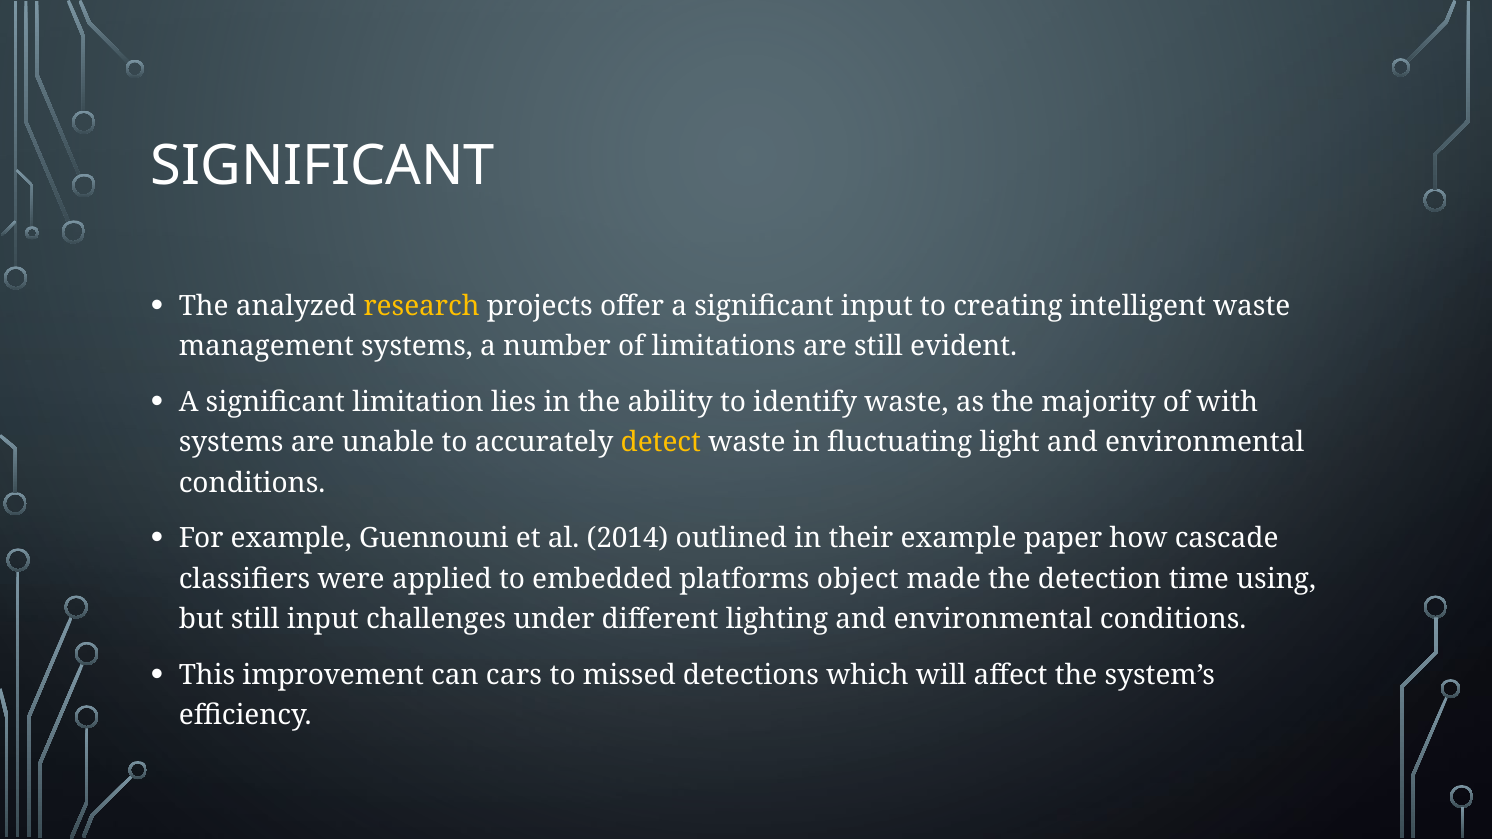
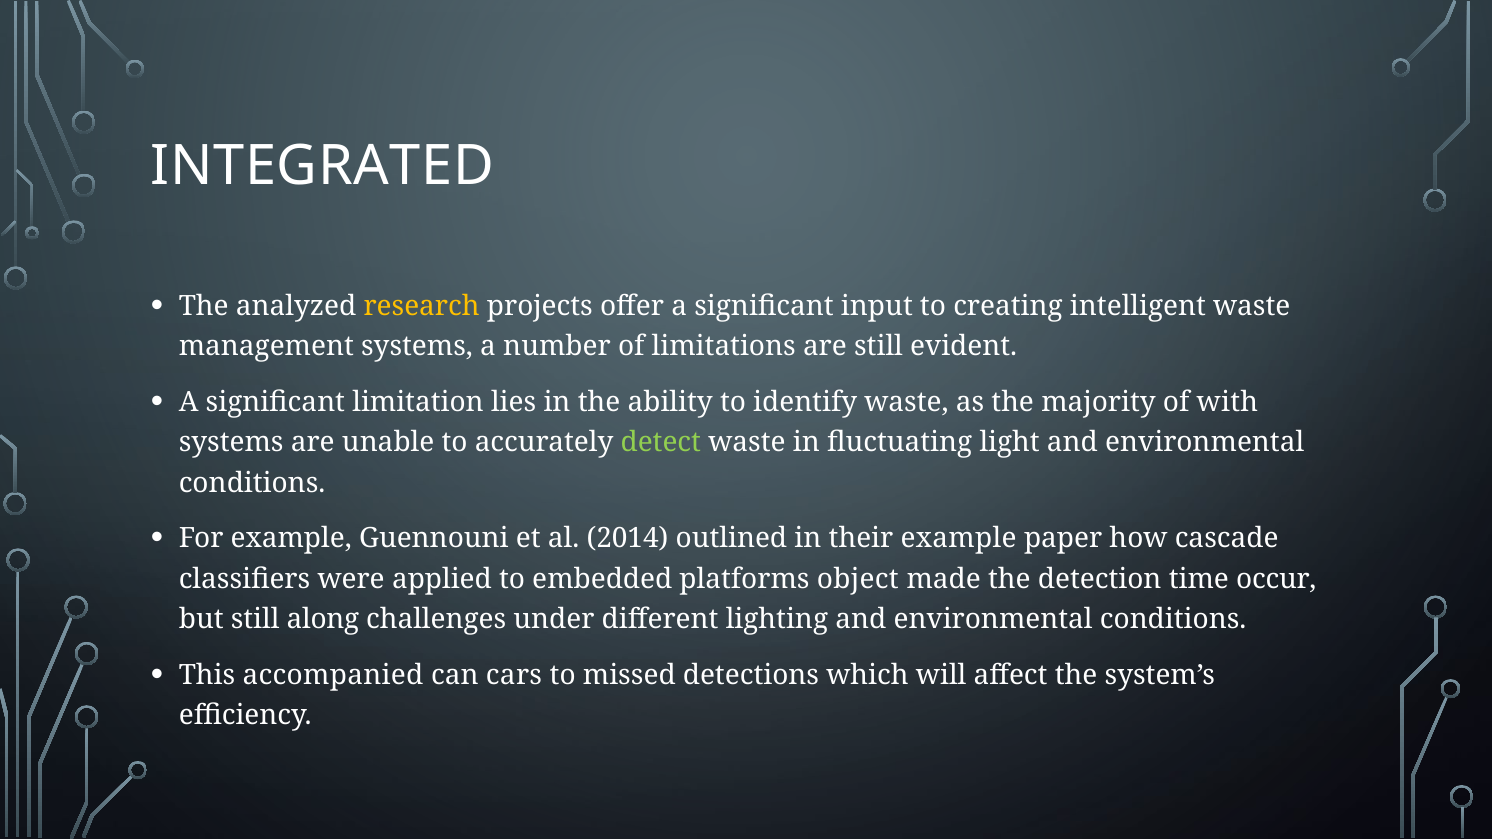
SIGNIFICANT: SIGNIFICANT -> INTEGRATED (323, 166)
detect colour: yellow -> light green (661, 443)
using: using -> occur (1276, 579)
still input: input -> along (323, 619)
improvement: improvement -> accompanied (333, 675)
